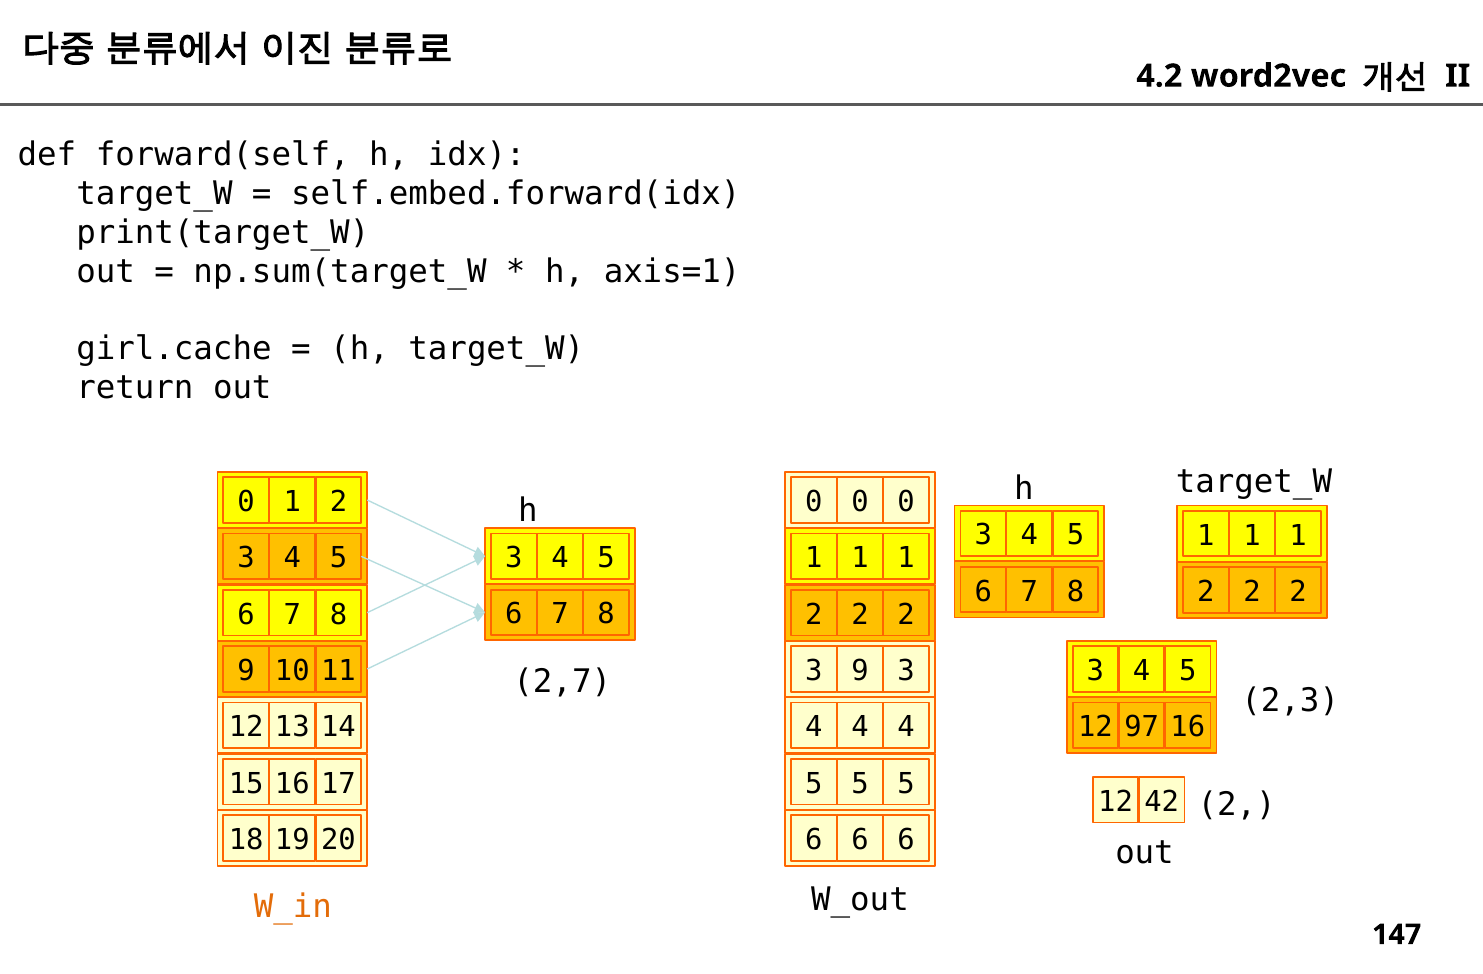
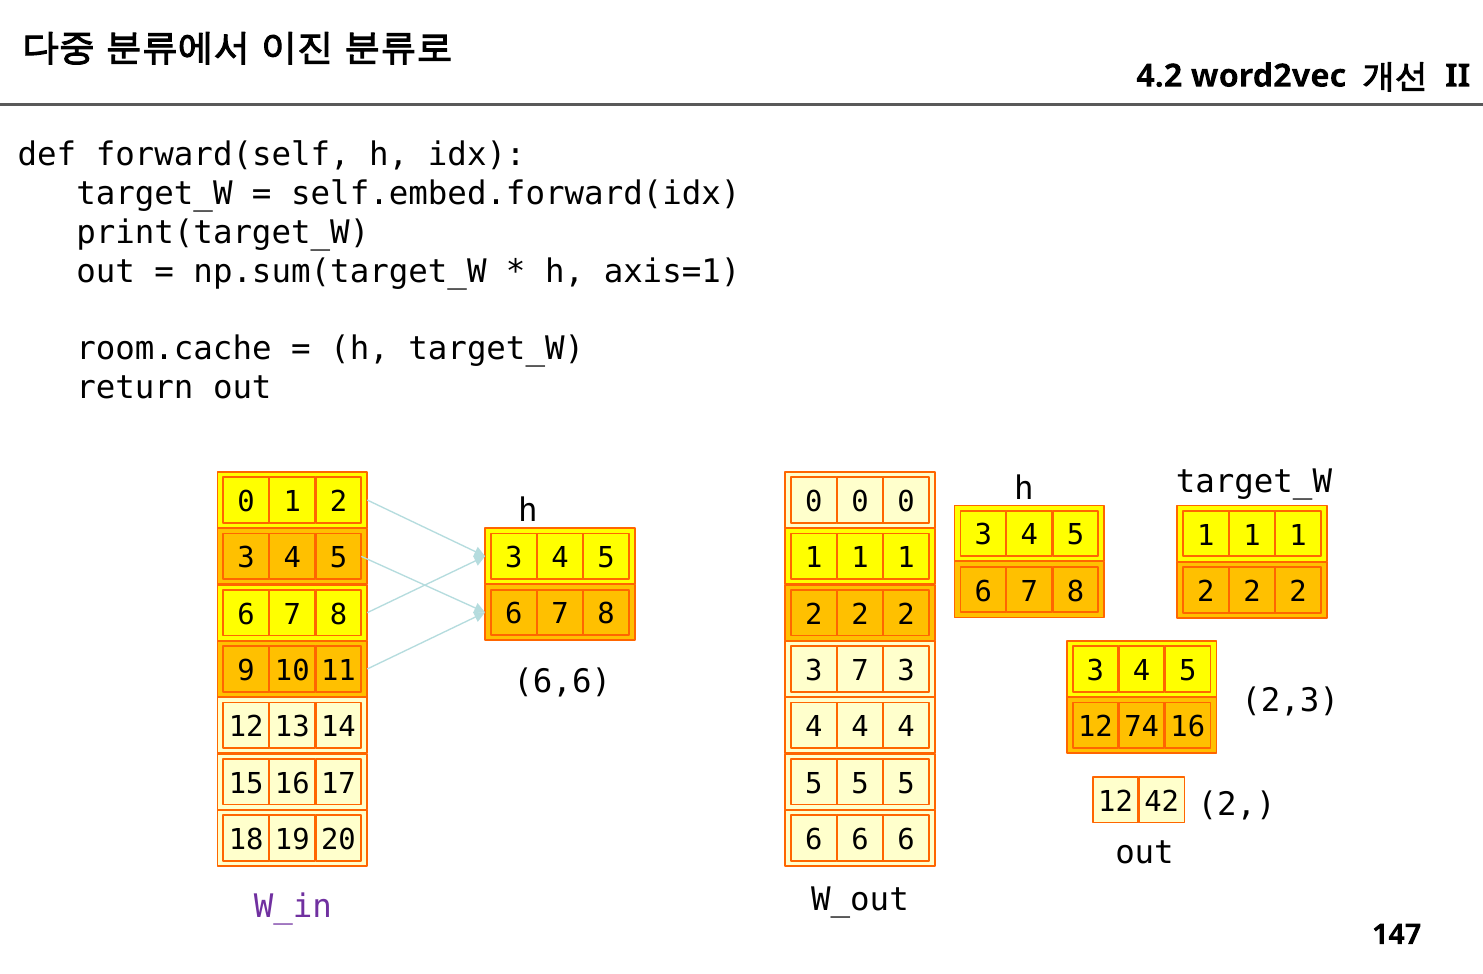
girl.cache: girl.cache -> room.cache (174, 349)
3 9: 9 -> 7 (860, 671)
2,7: 2,7 -> 6,6 (562, 681)
97: 97 -> 74 (1142, 727)
W_in colour: orange -> purple (293, 907)
